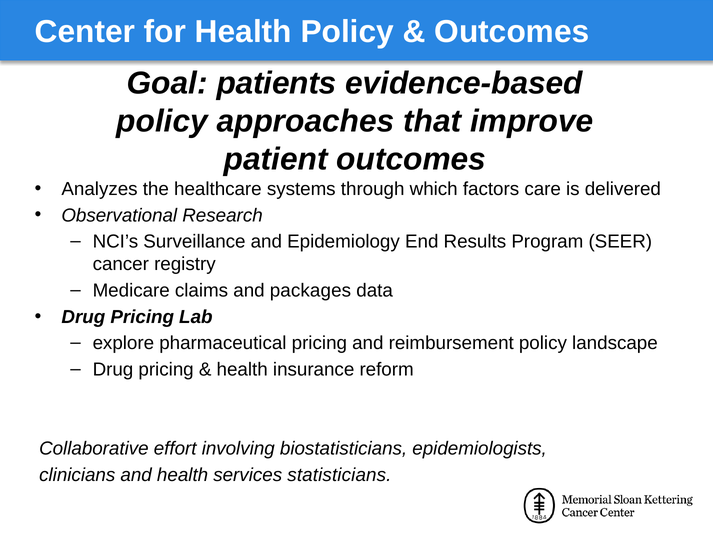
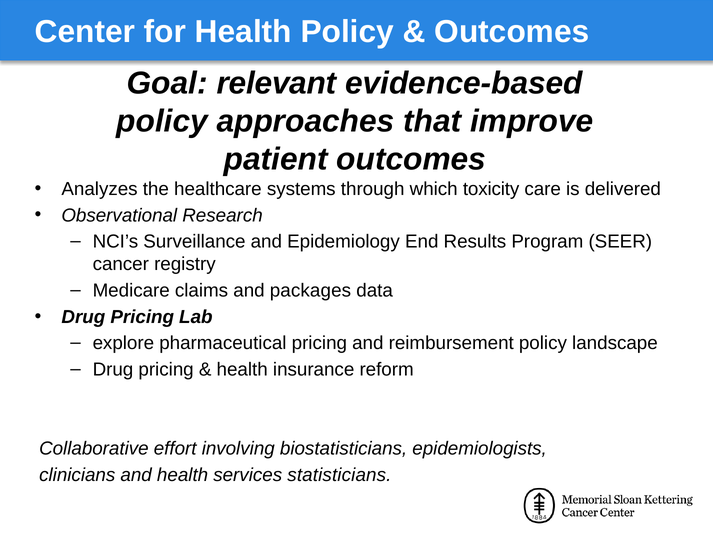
patients: patients -> relevant (277, 83)
factors: factors -> toxicity (491, 189)
